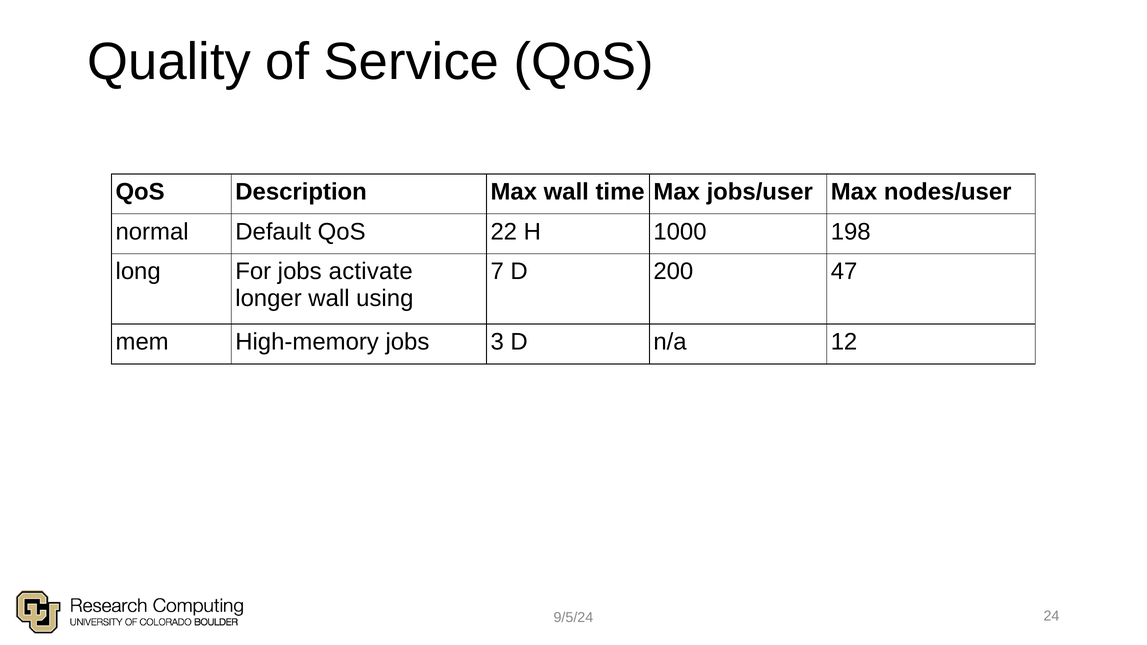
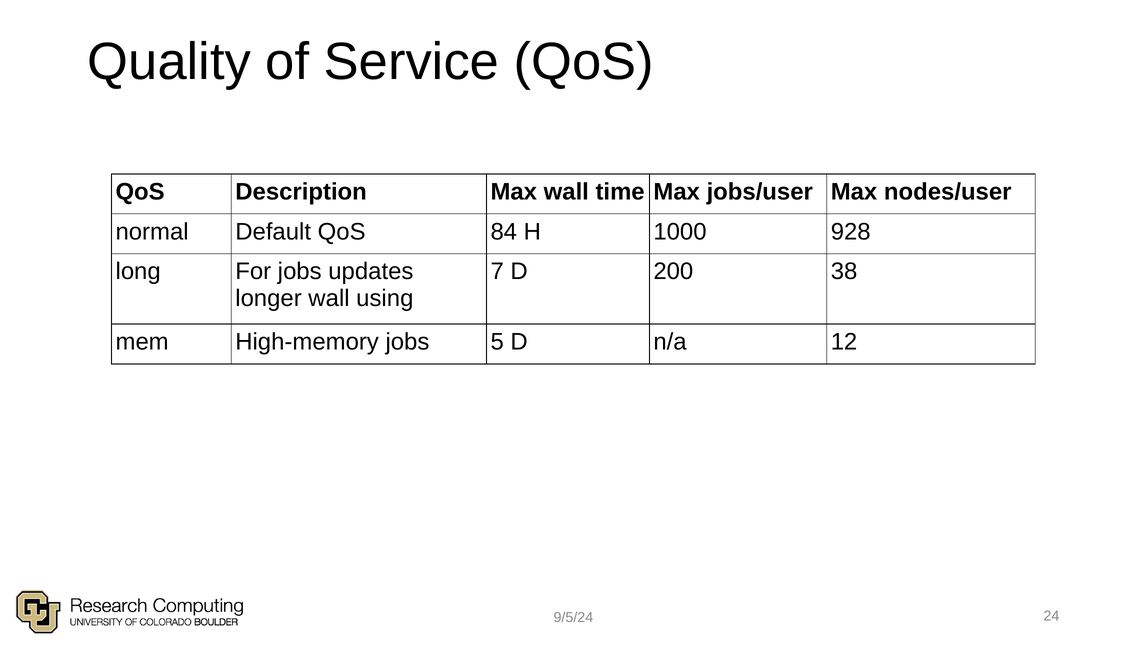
22: 22 -> 84 (504, 232)
198: 198 -> 928 (851, 232)
activate: activate -> updates (371, 272)
47: 47 -> 38 (844, 272)
3: 3 -> 5 (497, 342)
